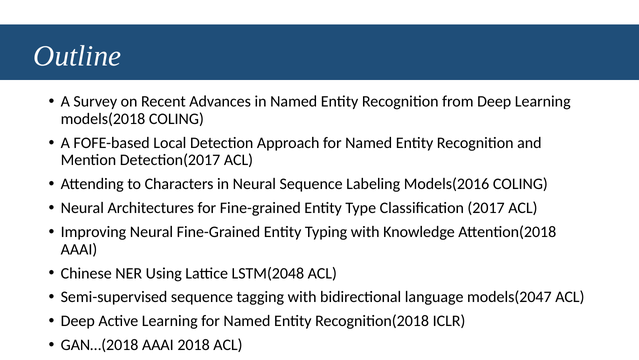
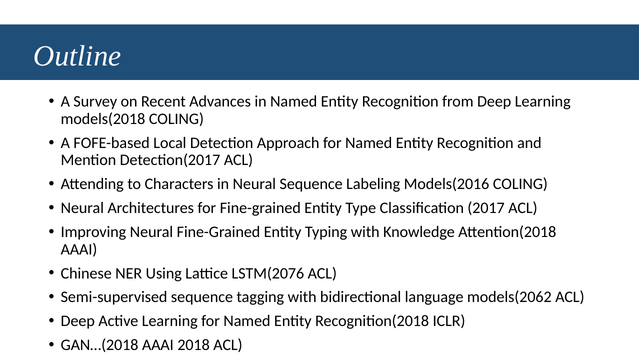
LSTM(2048: LSTM(2048 -> LSTM(2076 (268, 273)
models(2047: models(2047 -> models(2062 (509, 297)
